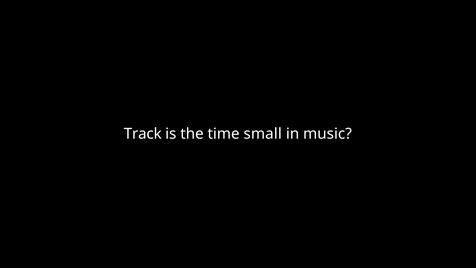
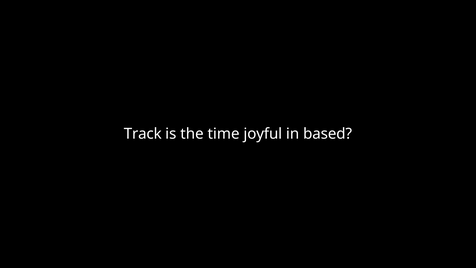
small: small -> joyful (263, 134)
music: music -> based (328, 134)
